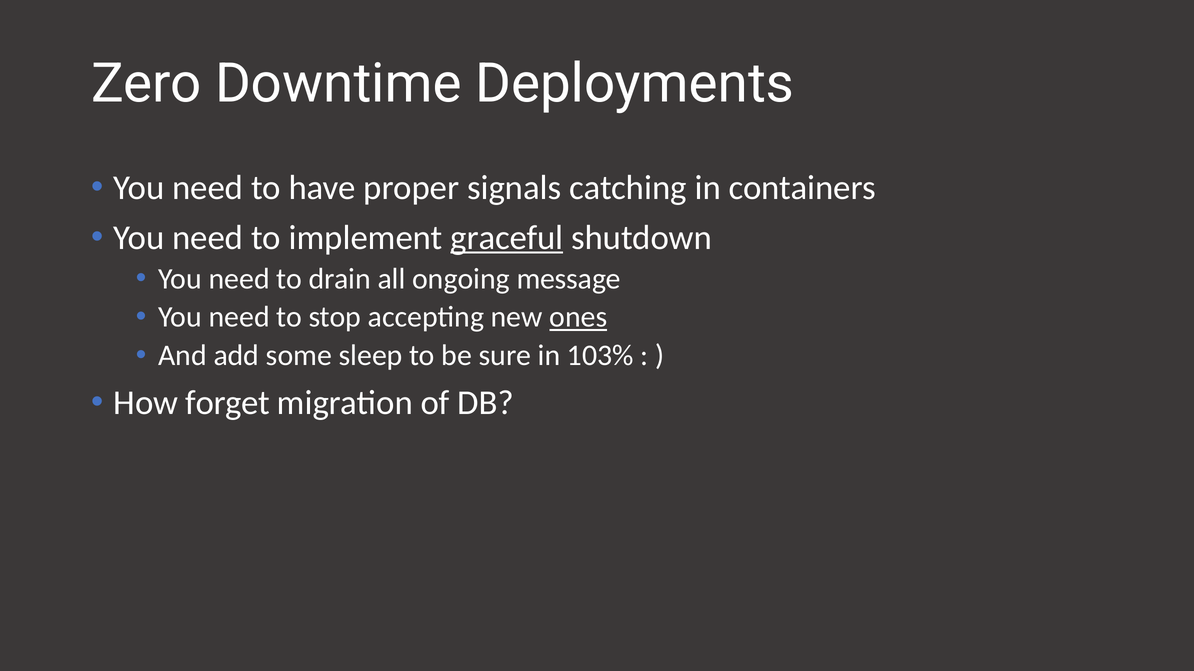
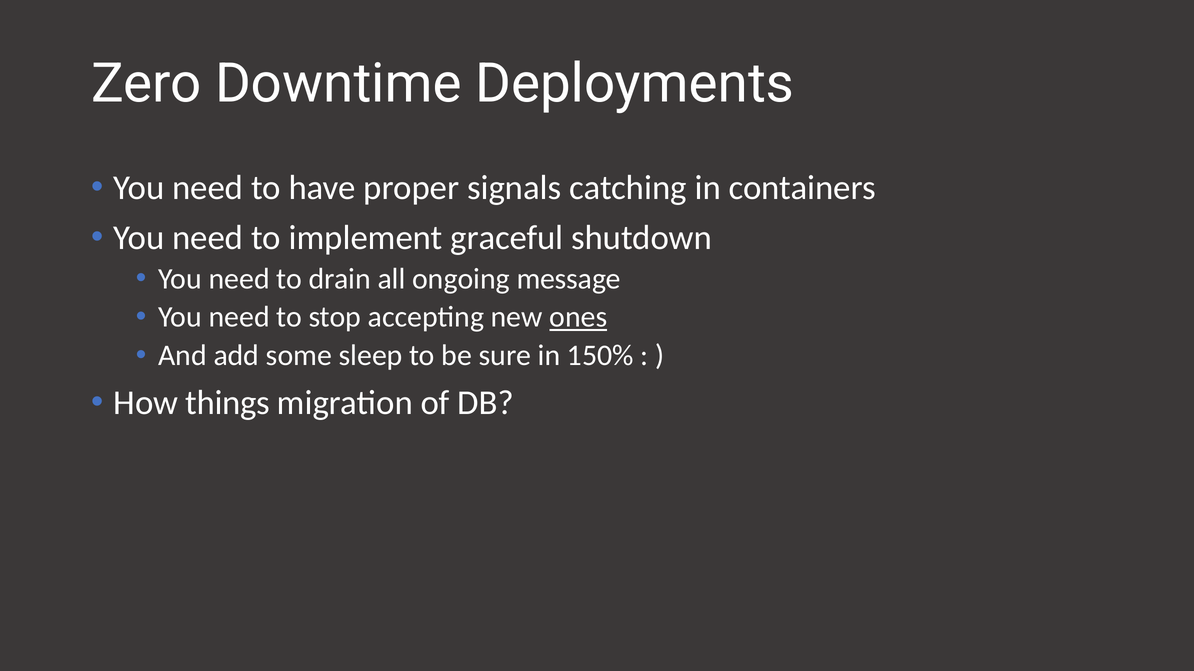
graceful underline: present -> none (507, 238)
103%: 103% -> 150% (600, 356)
forget: forget -> things (228, 403)
